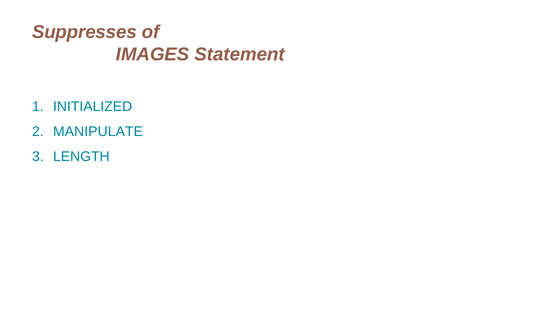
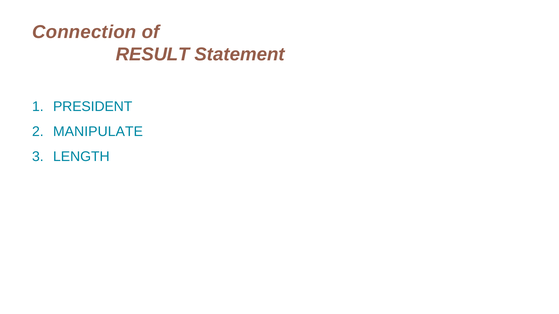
Suppresses: Suppresses -> Connection (84, 32)
IMAGES: IMAGES -> RESULT (153, 54)
INITIALIZED: INITIALIZED -> PRESIDENT (93, 107)
